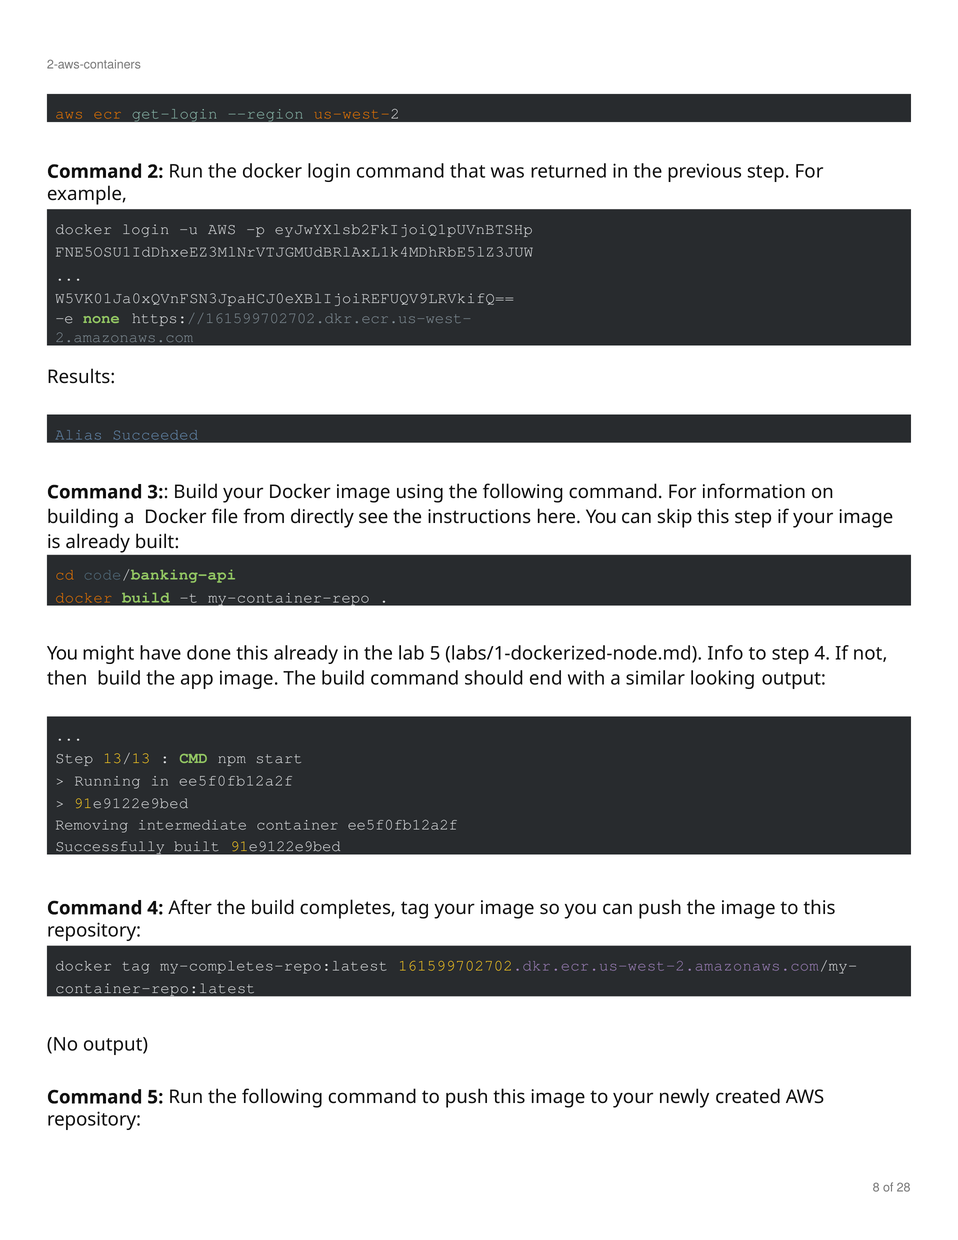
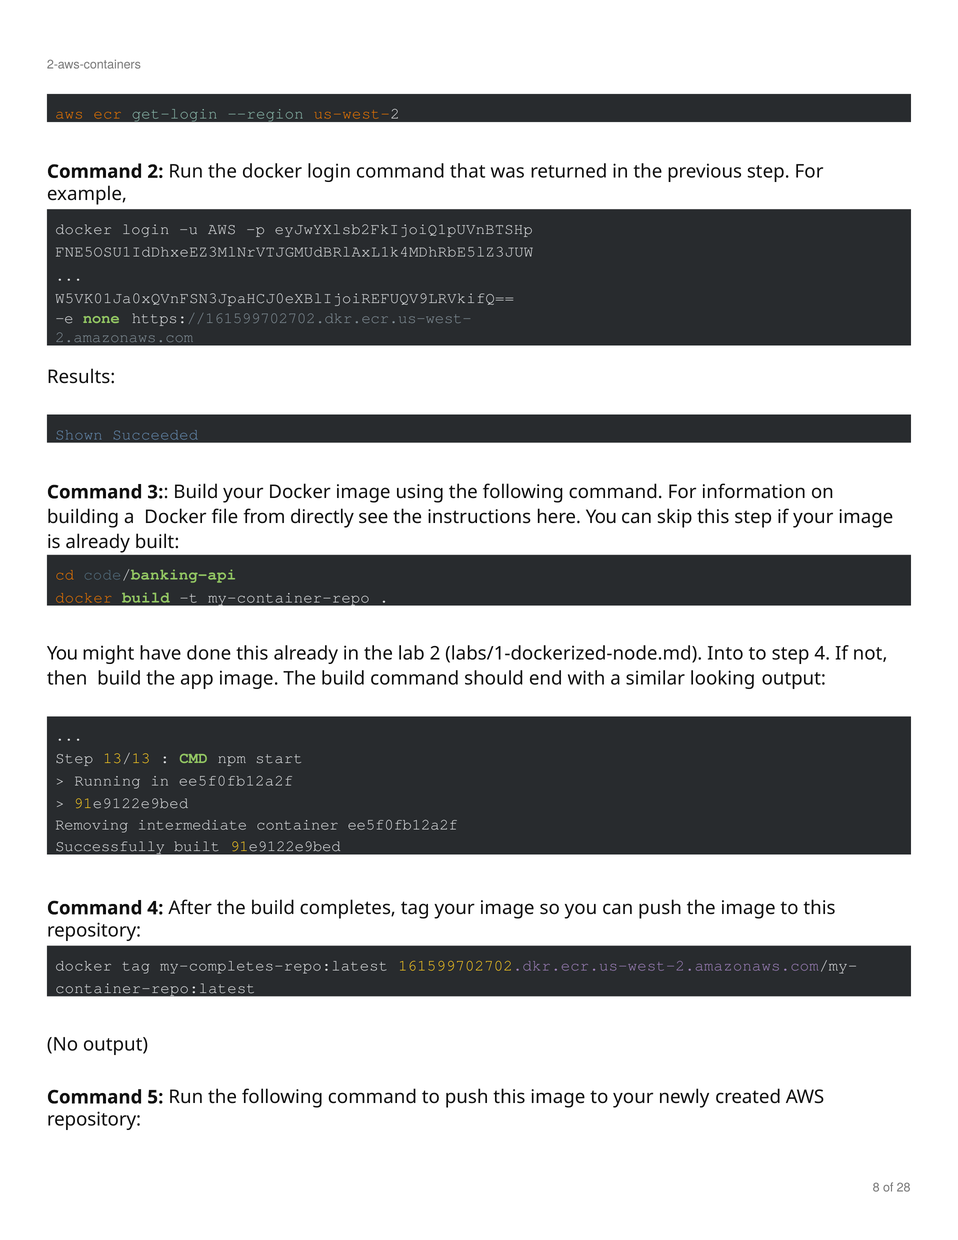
Alias: Alias -> Shown (79, 434)
lab 5: 5 -> 2 (435, 654)
Info: Info -> Into (725, 654)
